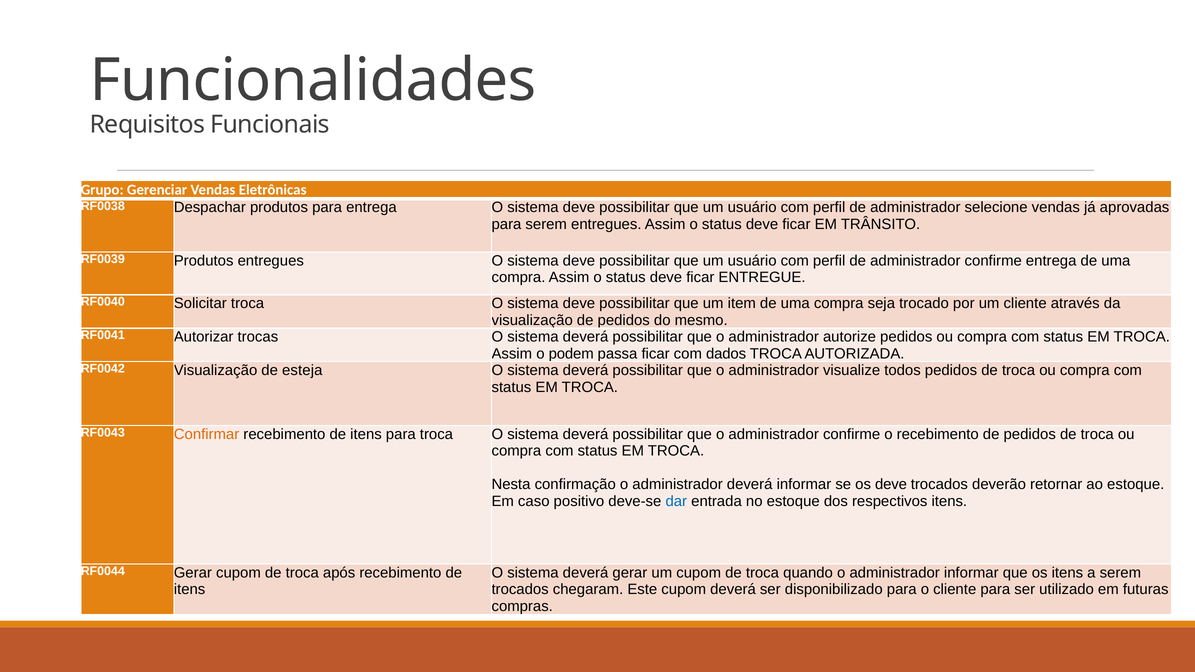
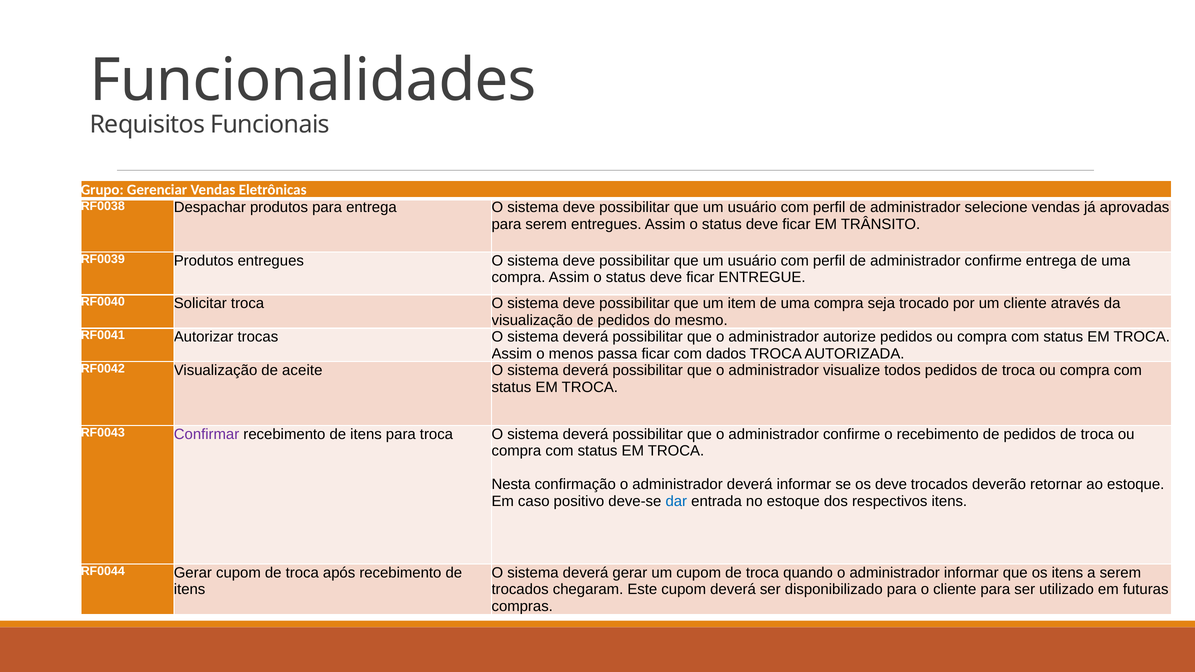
podem: podem -> menos (571, 354)
esteja: esteja -> aceite (302, 370)
Confirmar colour: orange -> purple (207, 434)
